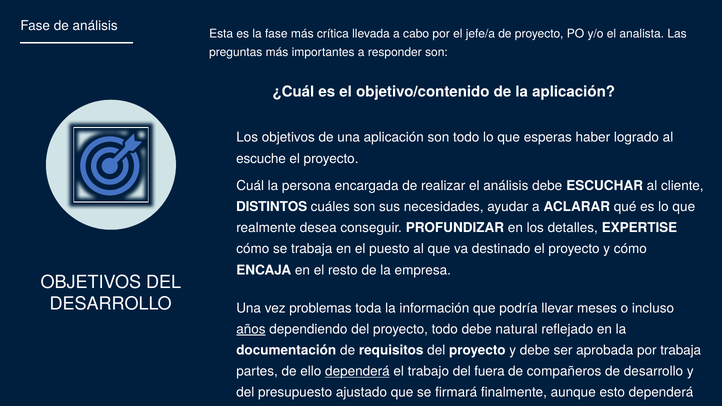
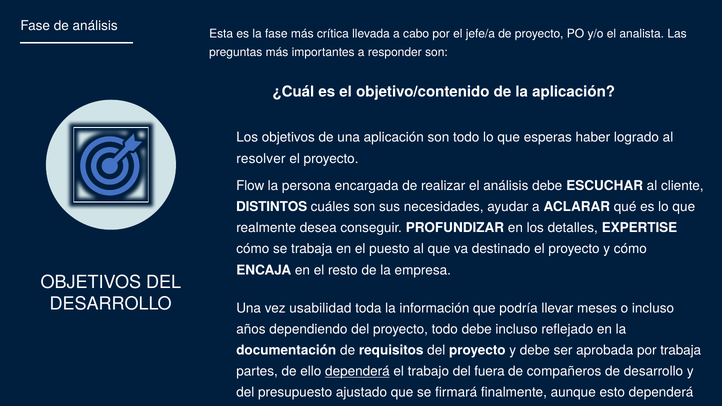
escuche: escuche -> resolver (261, 159)
Cuál: Cuál -> Flow (250, 186)
problemas: problemas -> usabilidad (320, 308)
años underline: present -> none (251, 329)
debe natural: natural -> incluso (517, 329)
